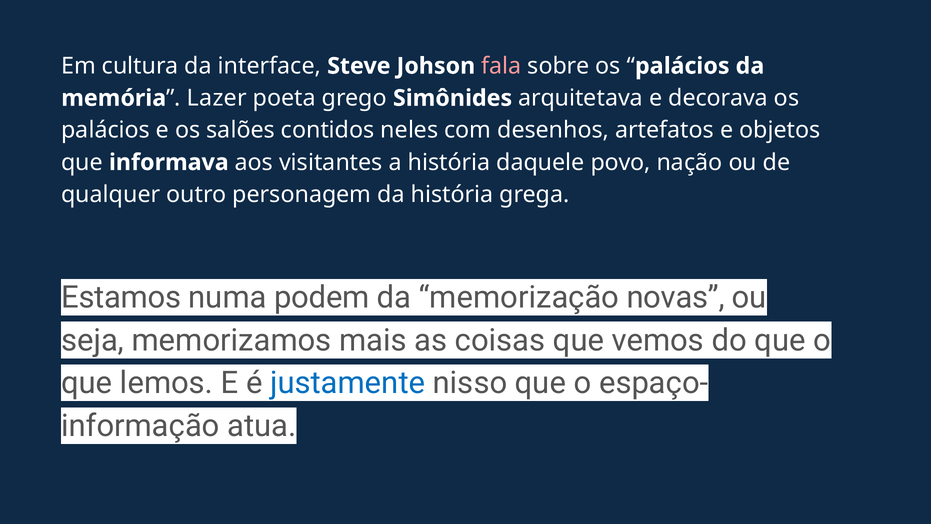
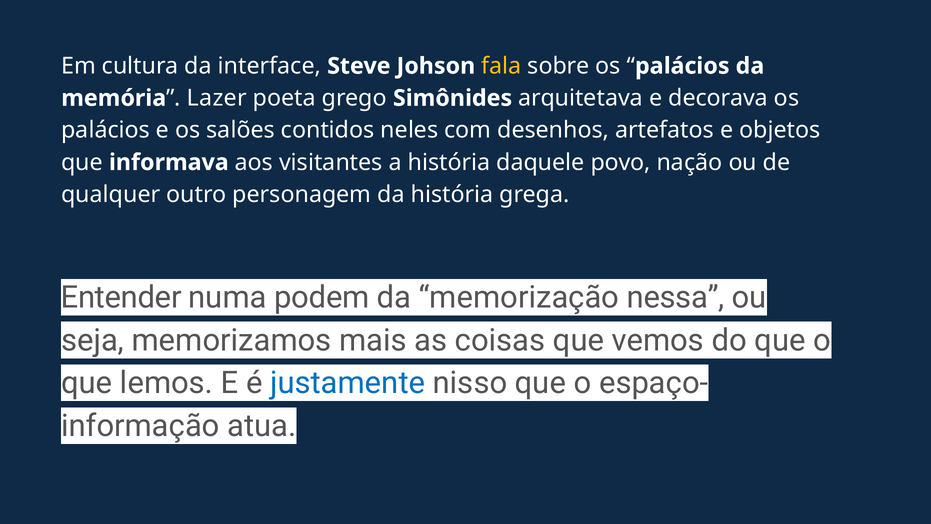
fala colour: pink -> yellow (501, 66)
Estamos: Estamos -> Entender (121, 297)
novas: novas -> nessa (676, 297)
